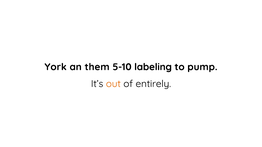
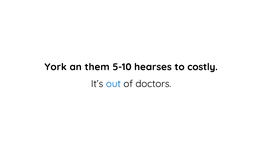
labeling: labeling -> hearses (153, 67)
pump: pump -> costly (202, 67)
out colour: orange -> blue (113, 84)
entirely: entirely -> doctors (153, 84)
